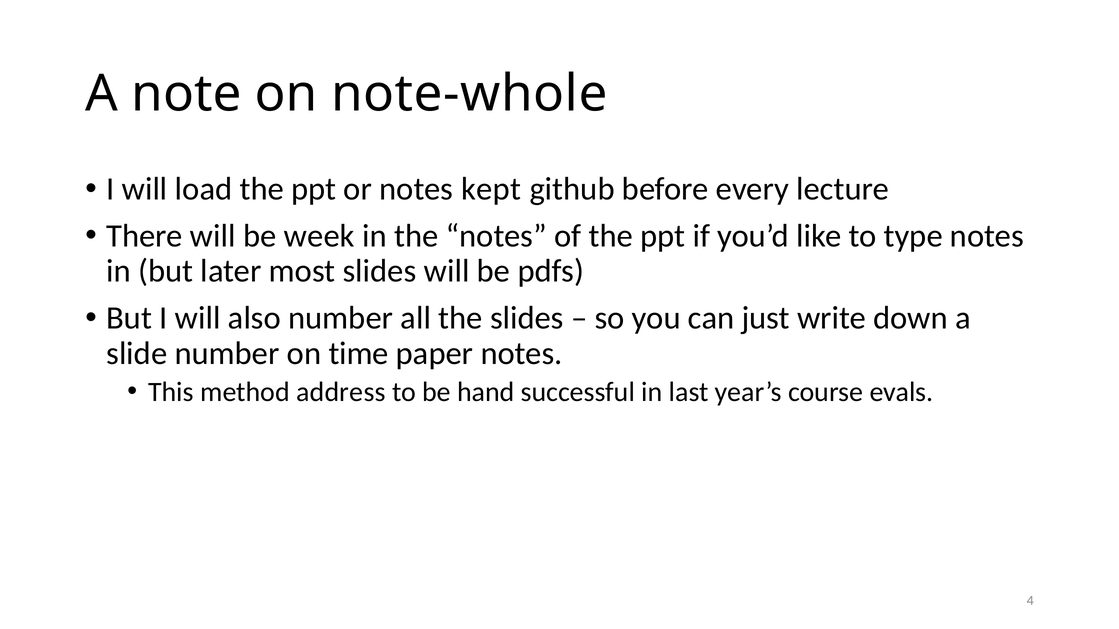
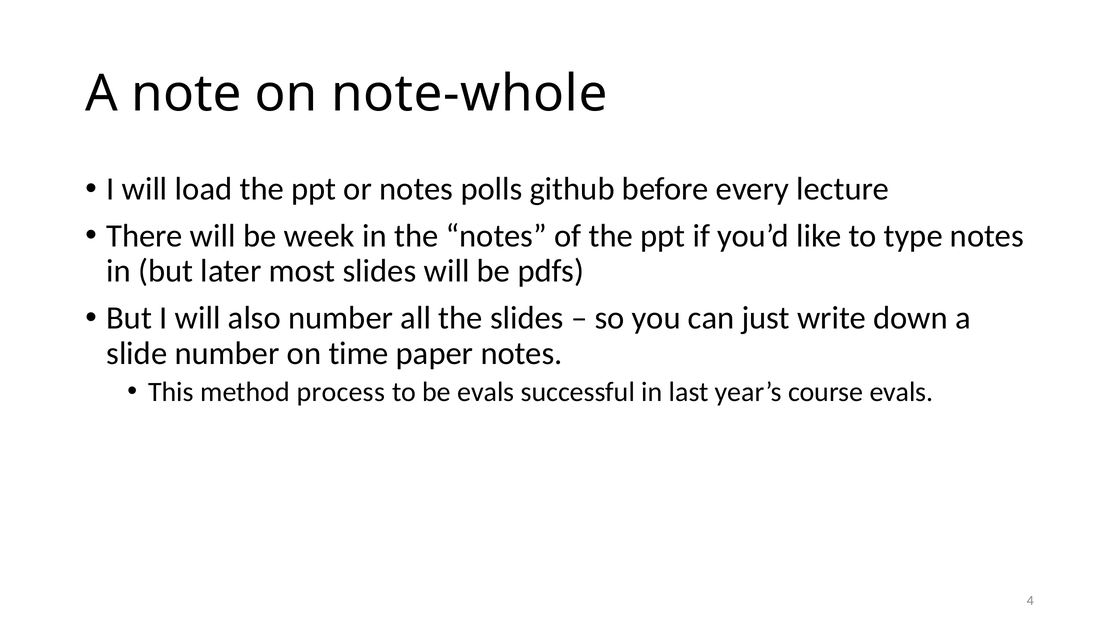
kept: kept -> polls (491, 189)
address: address -> process (341, 392)
be hand: hand -> evals (486, 392)
